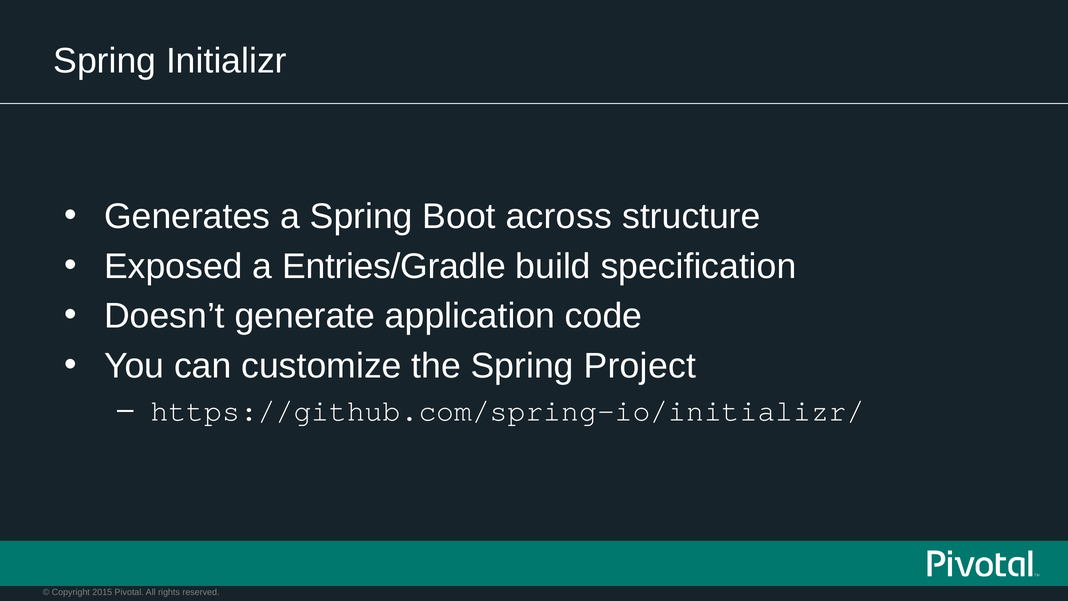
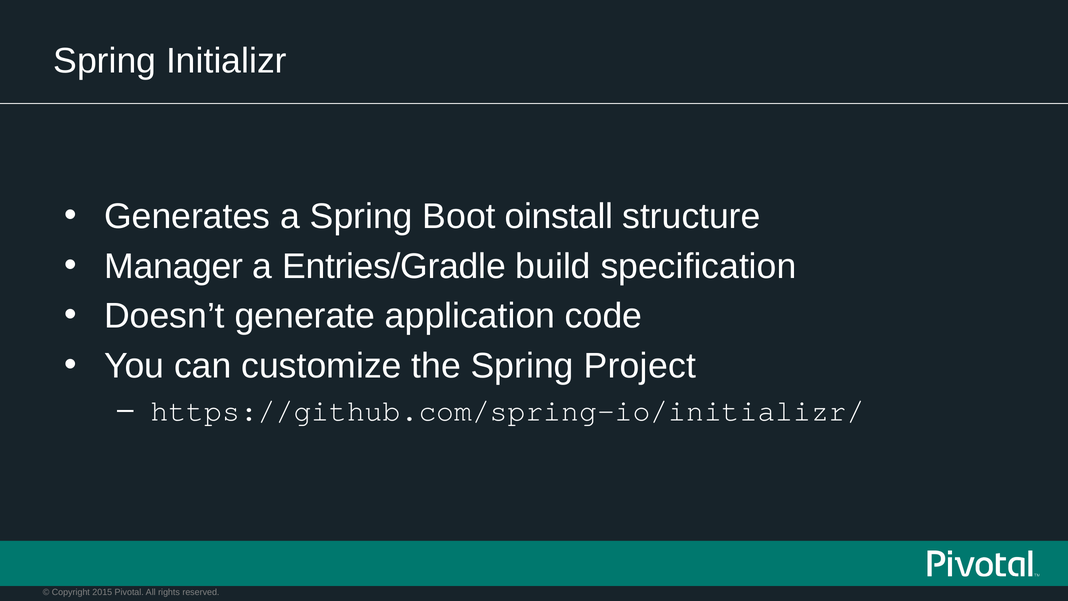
across: across -> oinstall (559, 216)
Exposed: Exposed -> Manager (174, 266)
